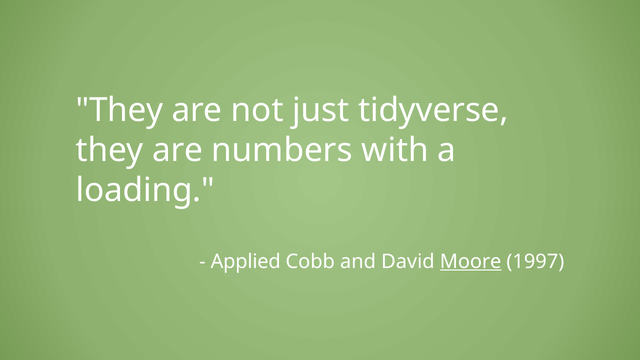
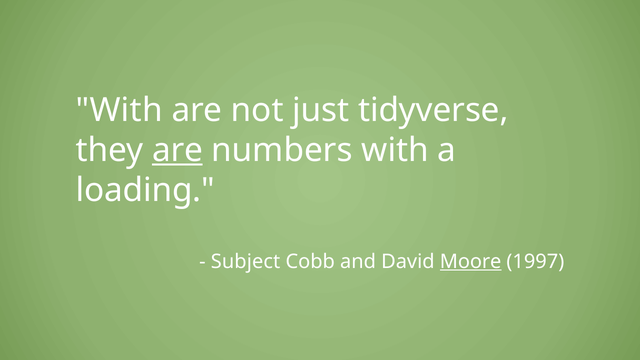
They: They -> With (119, 110)
are underline: none -> present (177, 150)
Applied: Applied -> Subject (246, 261)
